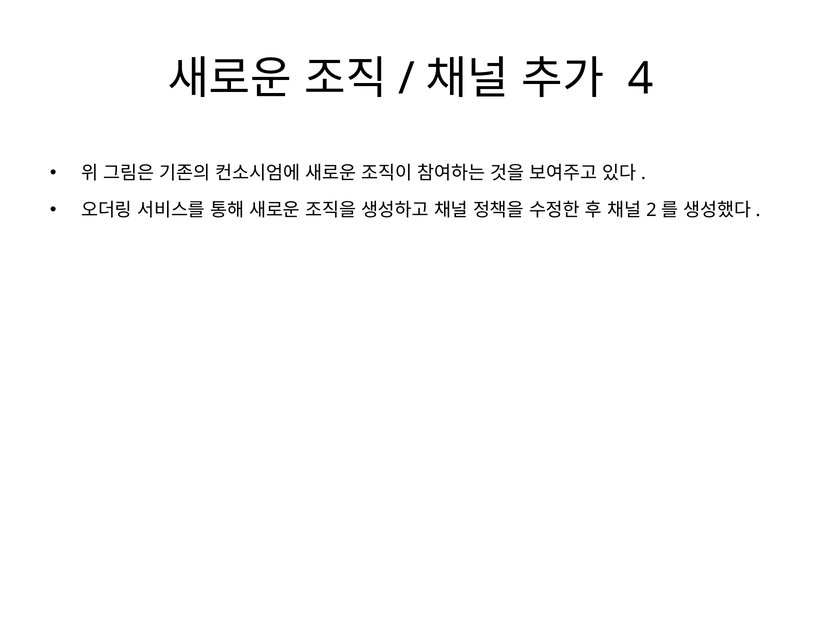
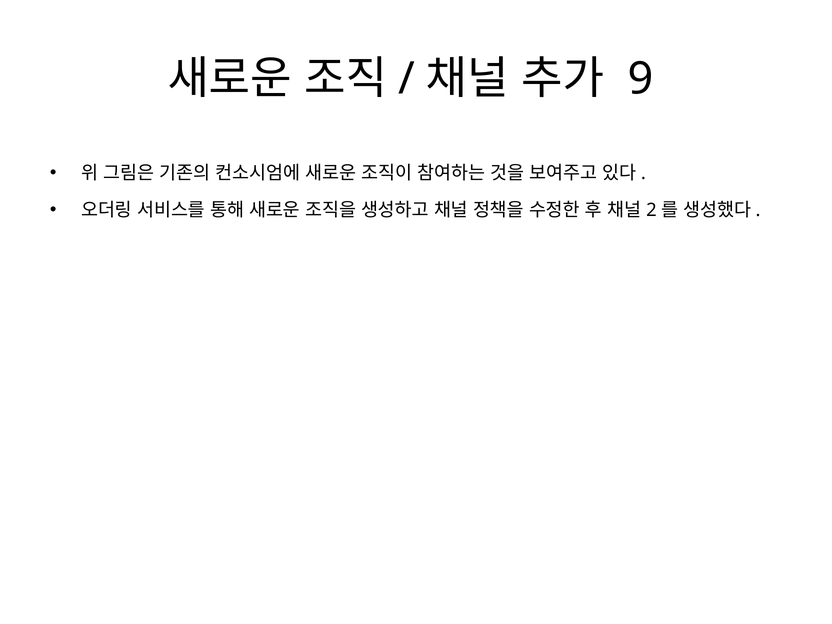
4: 4 -> 9 (640, 79)
